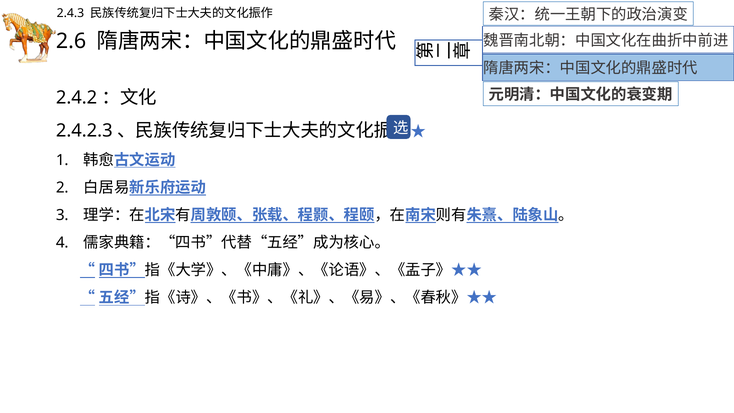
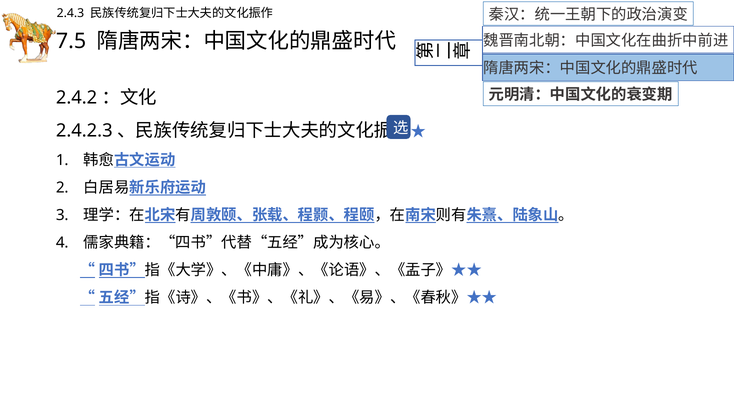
2.6: 2.6 -> 7.5 (71, 41)
